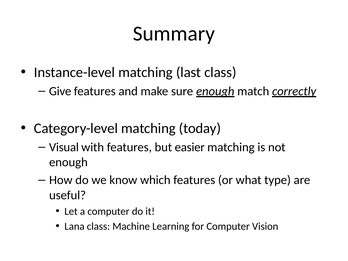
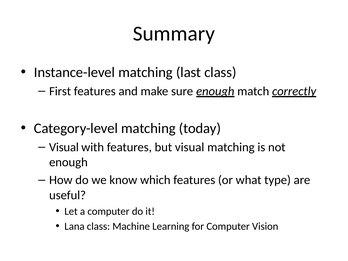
Give: Give -> First (60, 91)
but easier: easier -> visual (190, 147)
